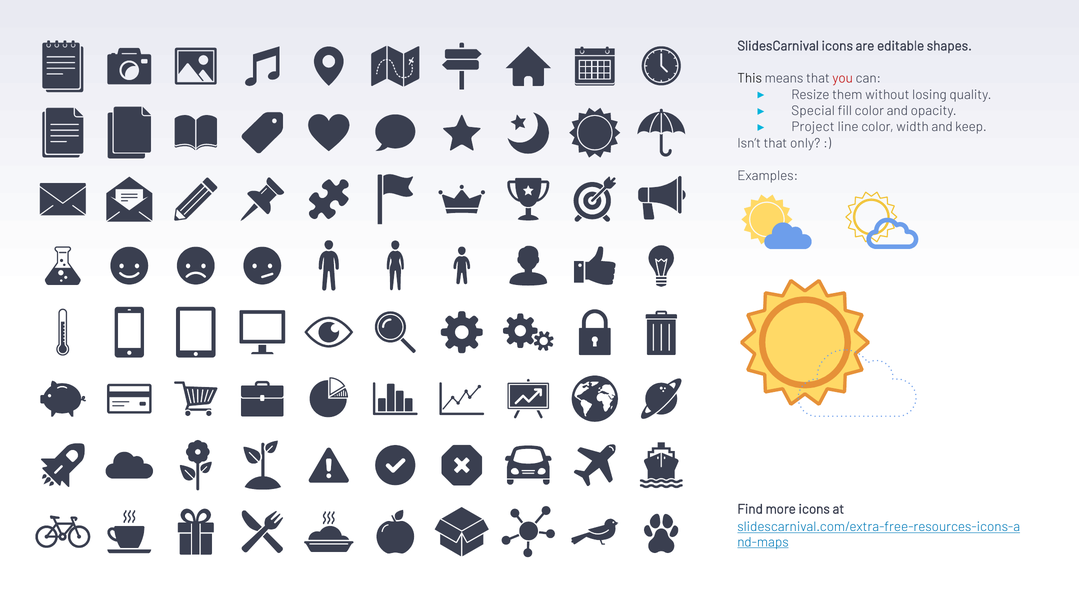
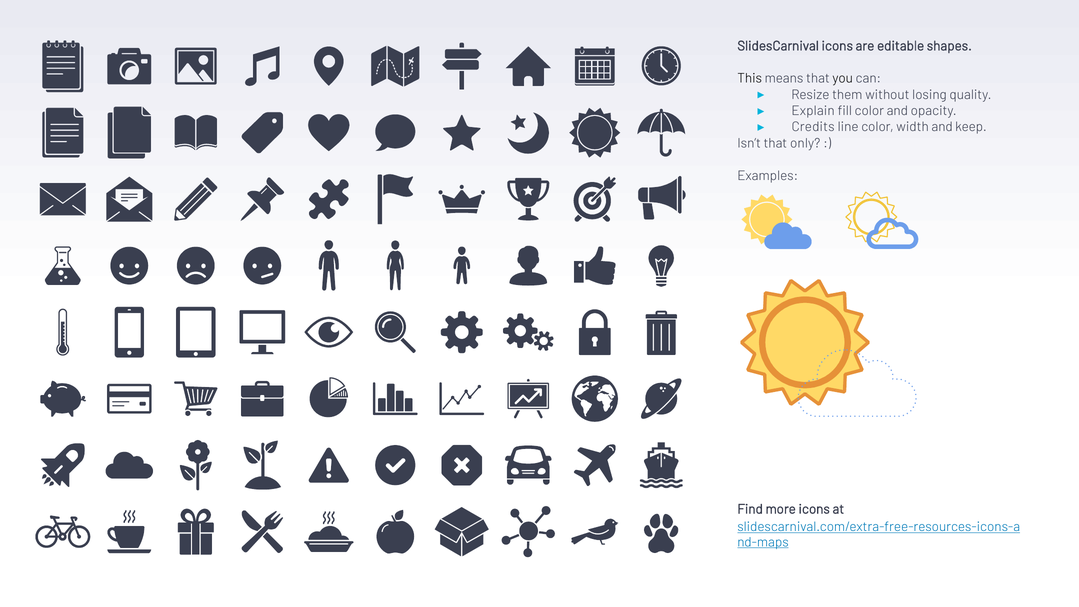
you colour: red -> black (843, 78)
Special: Special -> Explain (813, 111)
Project: Project -> Credits (813, 127)
